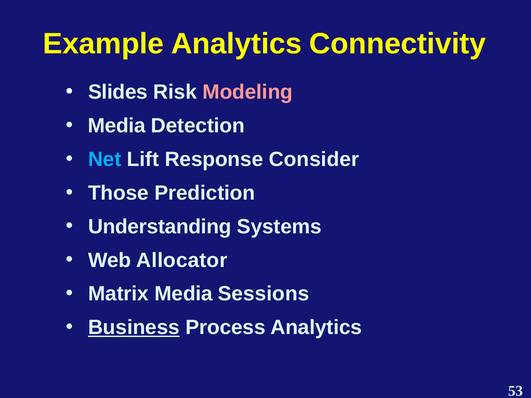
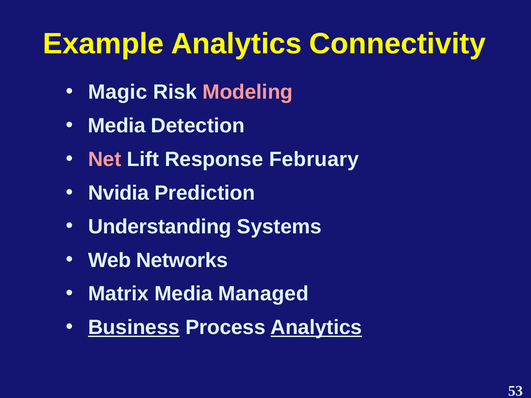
Slides: Slides -> Magic (118, 92)
Net colour: light blue -> pink (105, 159)
Consider: Consider -> February (314, 159)
Those: Those -> Nvidia (118, 193)
Allocator: Allocator -> Networks (182, 260)
Sessions: Sessions -> Managed (263, 294)
Analytics underline: none -> present (316, 328)
